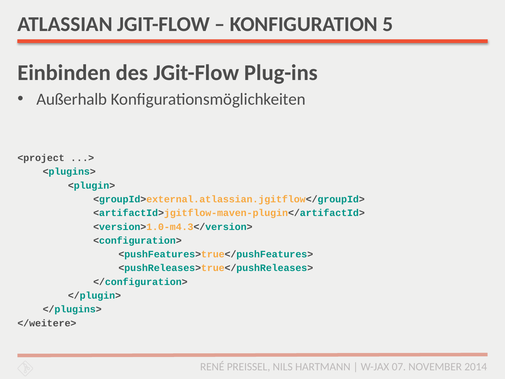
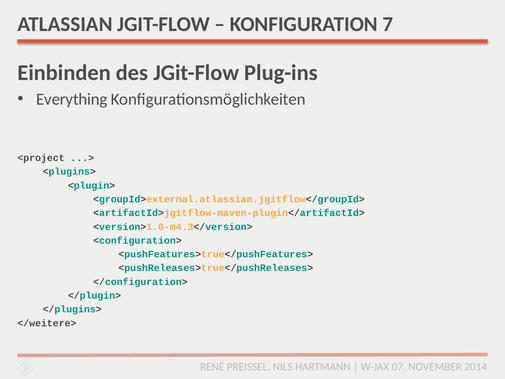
5: 5 -> 7 (388, 24)
Außerhalb: Außerhalb -> Everything (72, 99)
